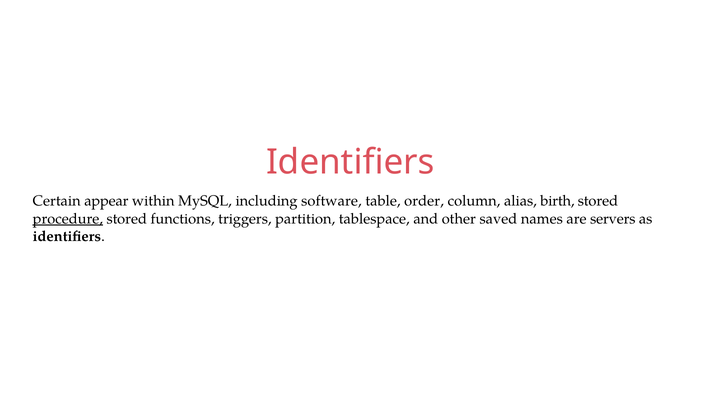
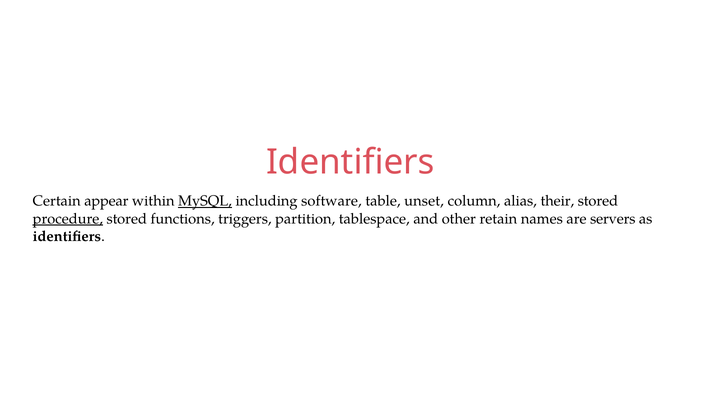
MySQL underline: none -> present (205, 201)
order: order -> unset (424, 201)
birth: birth -> their (557, 201)
saved: saved -> retain (498, 218)
